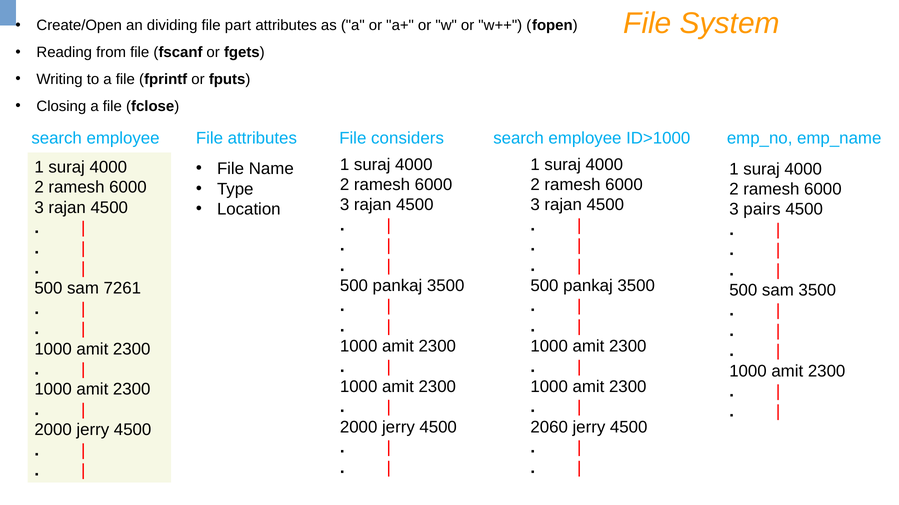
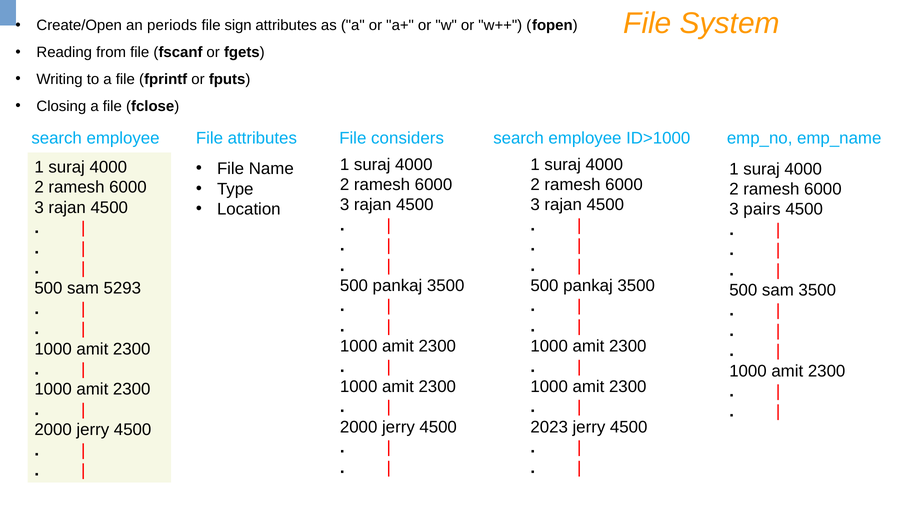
dividing: dividing -> periods (172, 26)
part: part -> sign (238, 26)
7261: 7261 -> 5293 (122, 289)
2060: 2060 -> 2023 (549, 428)
